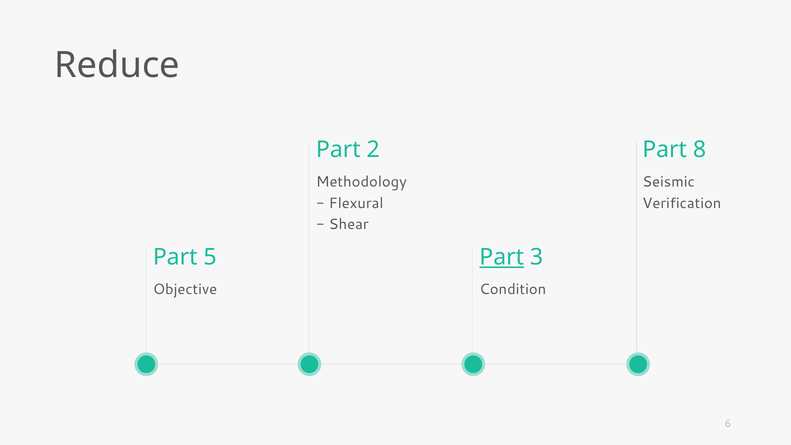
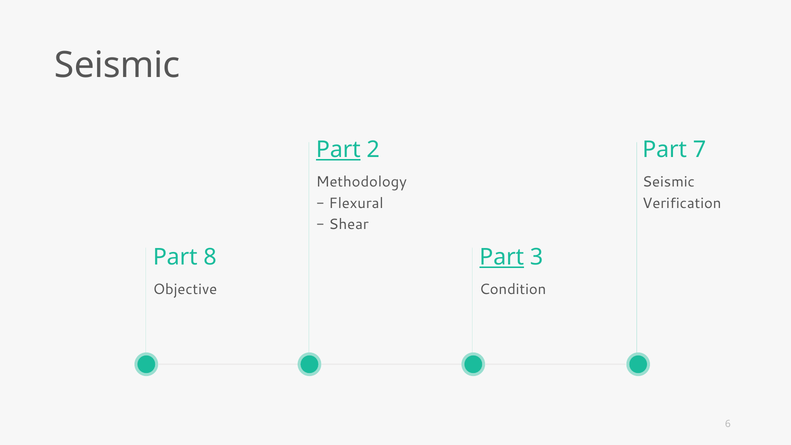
Reduce: Reduce -> Seismic (117, 65)
Part underline: none -> present (338, 150)
8: 8 -> 7 (699, 150)
5: 5 -> 8 (210, 257)
